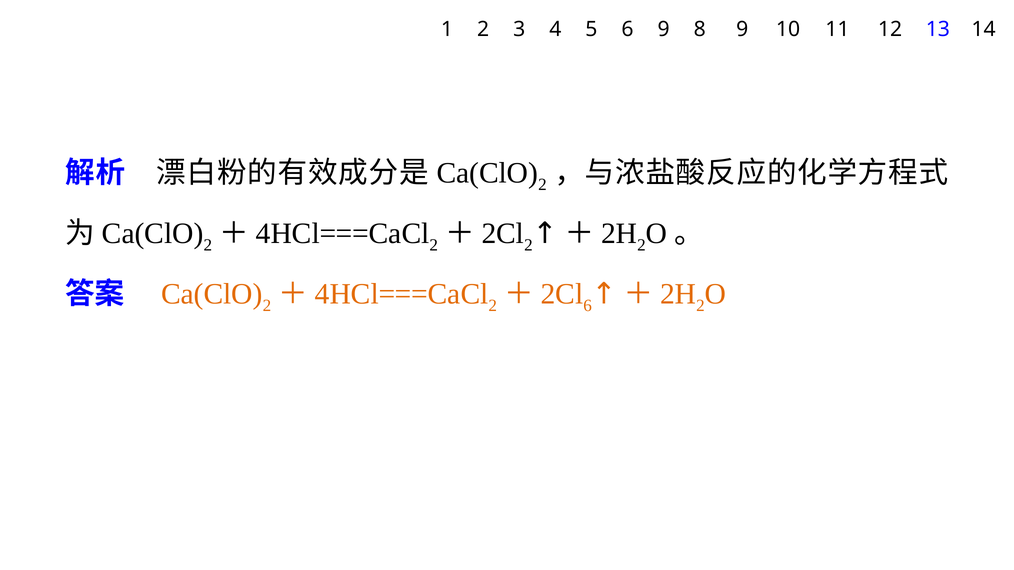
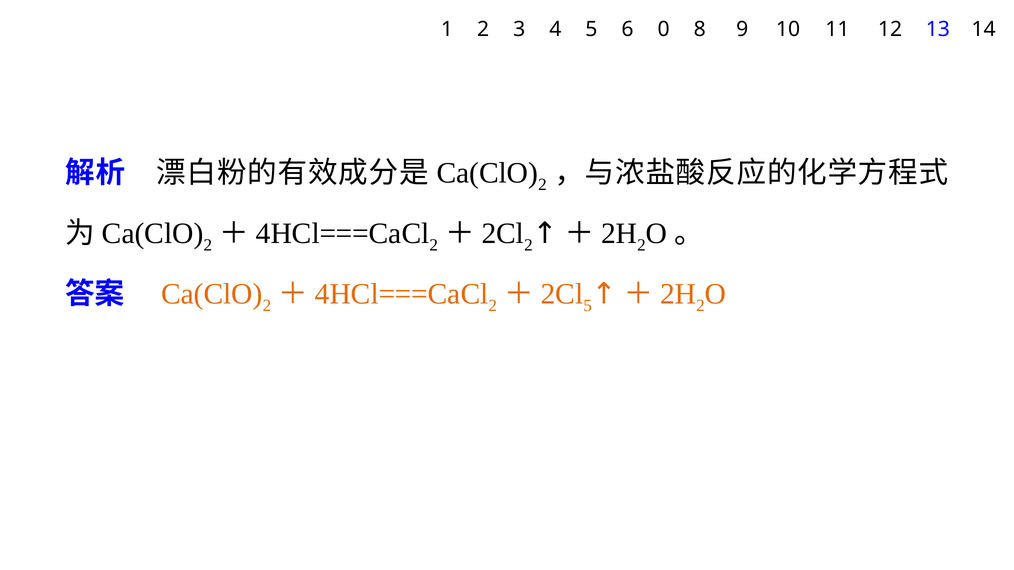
6 9: 9 -> 0 (664, 29)
6: 6 -> 5 (588, 306)
